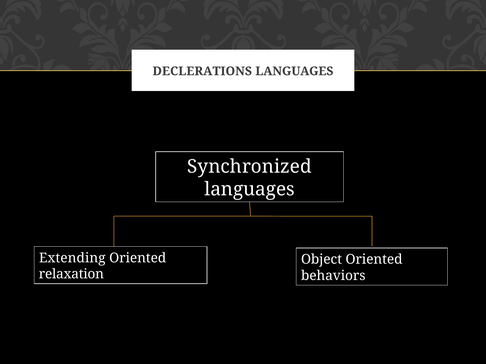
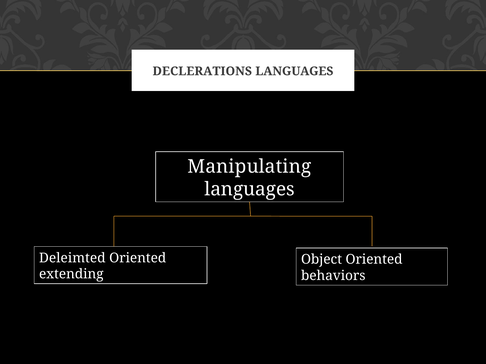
Synchronized: Synchronized -> Manipulating (249, 167)
Extending: Extending -> Deleimted (72, 258)
relaxation: relaxation -> extending (71, 274)
